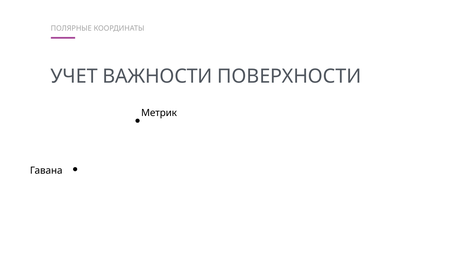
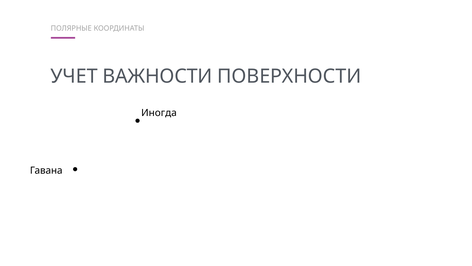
Метрик: Метрик -> Иногда (159, 113)
